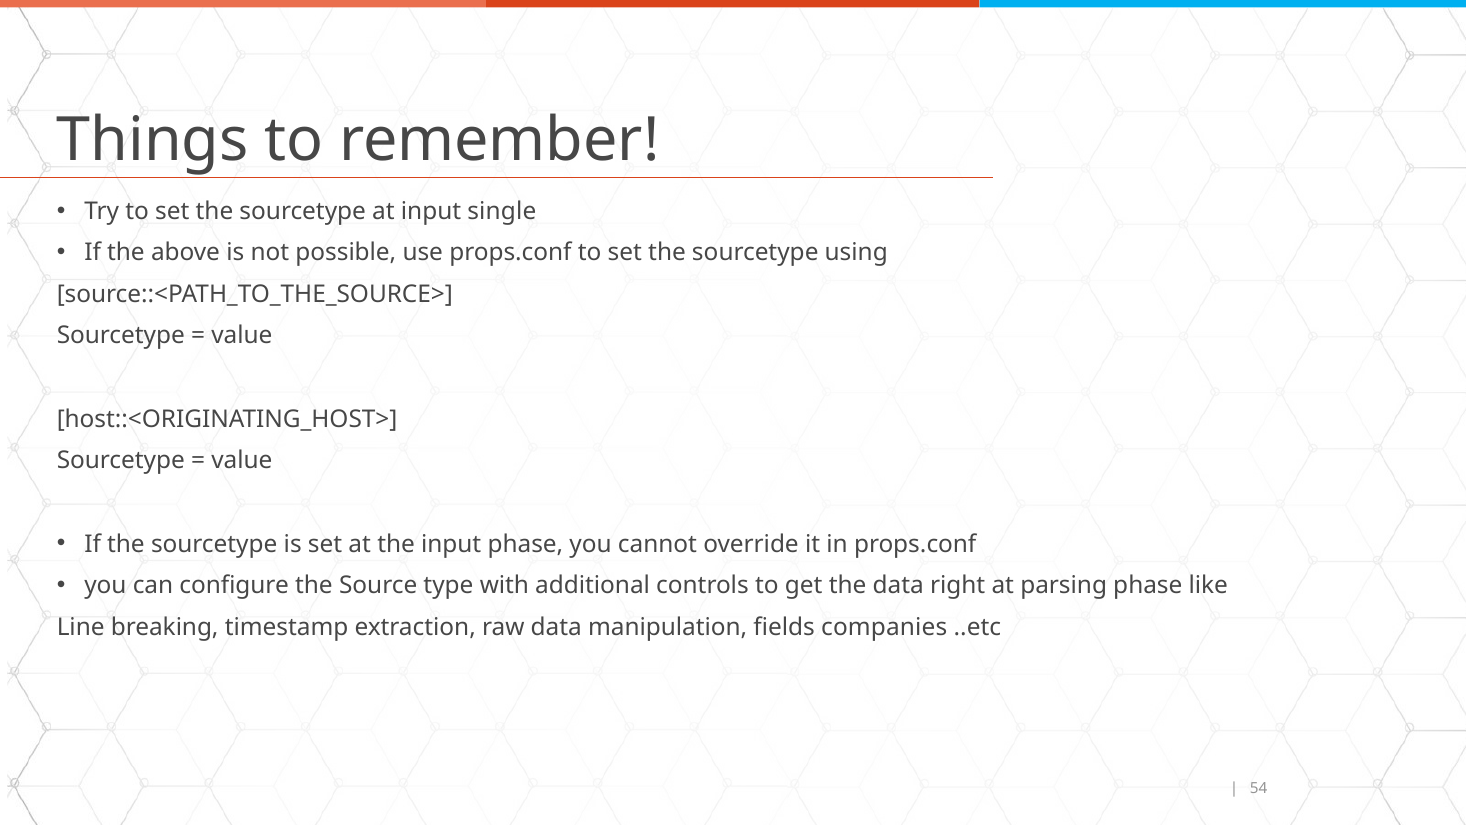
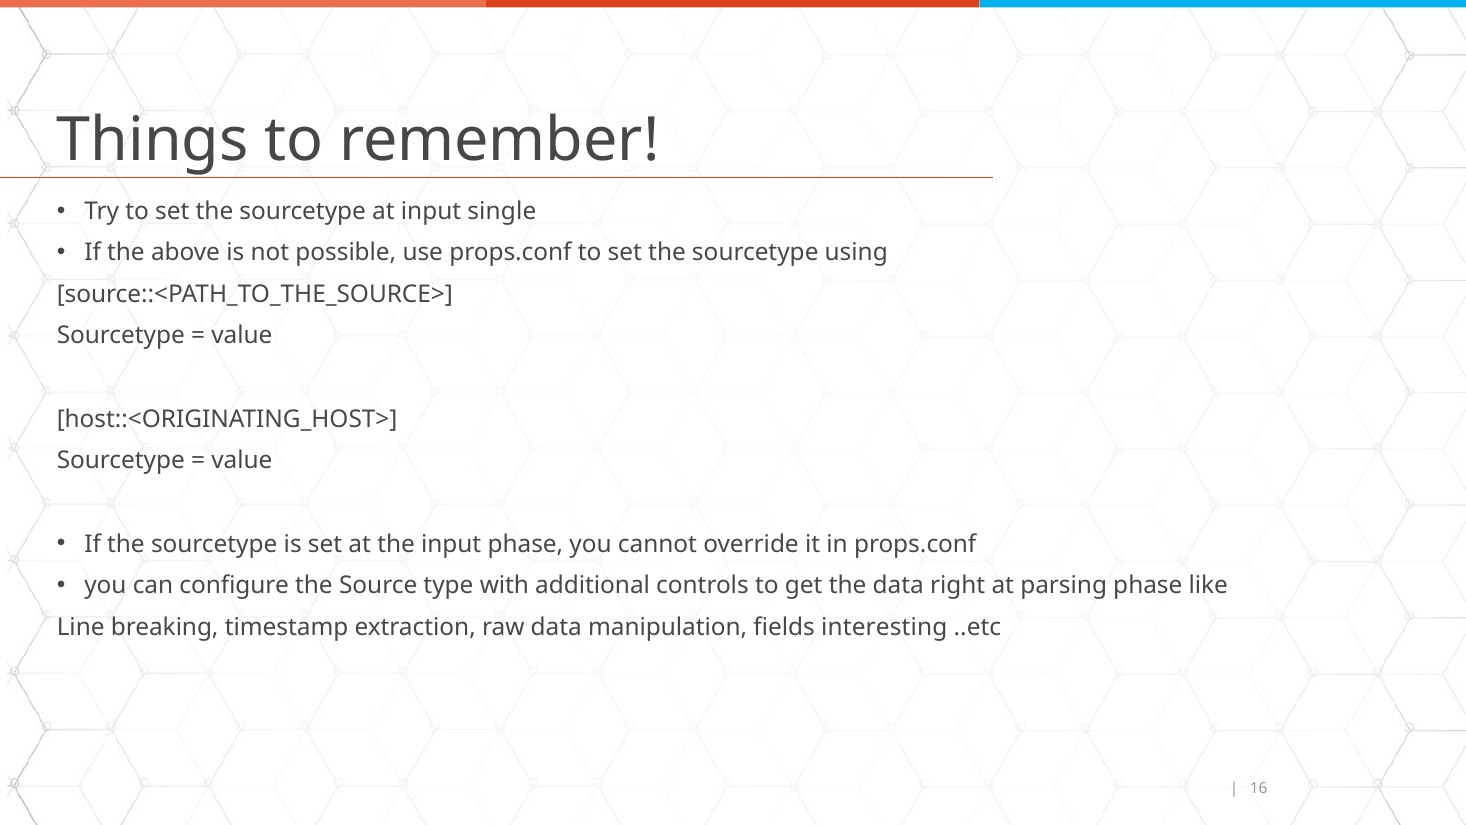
companies: companies -> interesting (884, 627)
54: 54 -> 16 (1259, 789)
